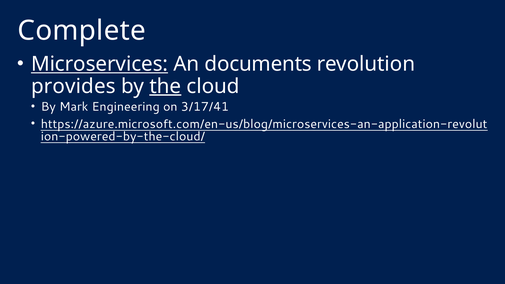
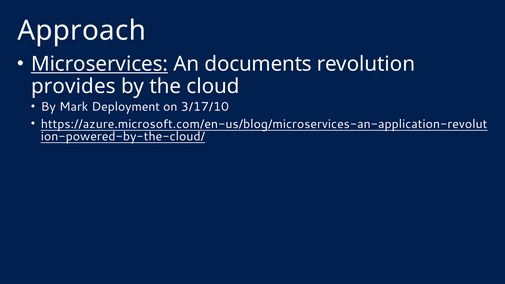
Complete: Complete -> Approach (82, 31)
the underline: present -> none (165, 86)
Engineering: Engineering -> Deployment (126, 107)
3/17/41: 3/17/41 -> 3/17/10 (205, 107)
